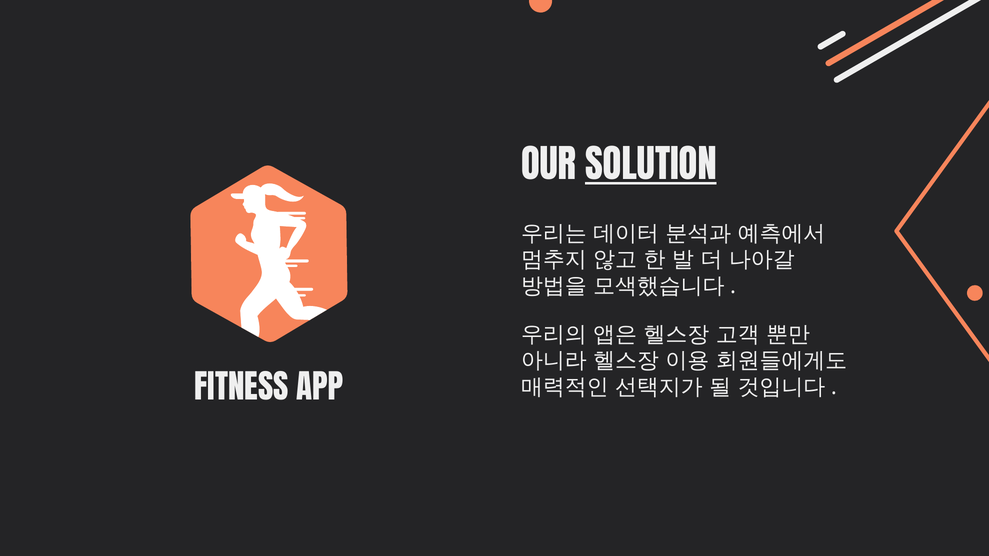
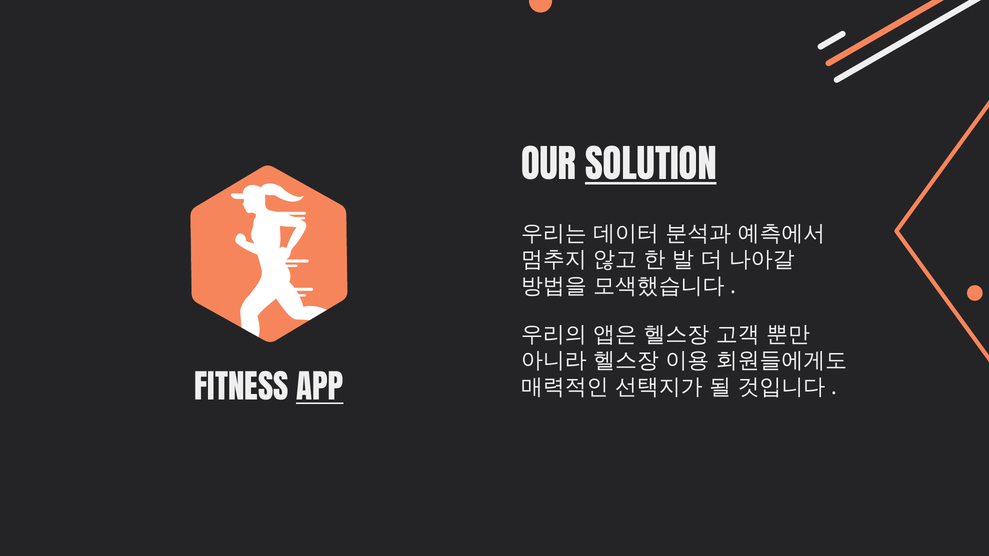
APP underline: none -> present (320, 389)
